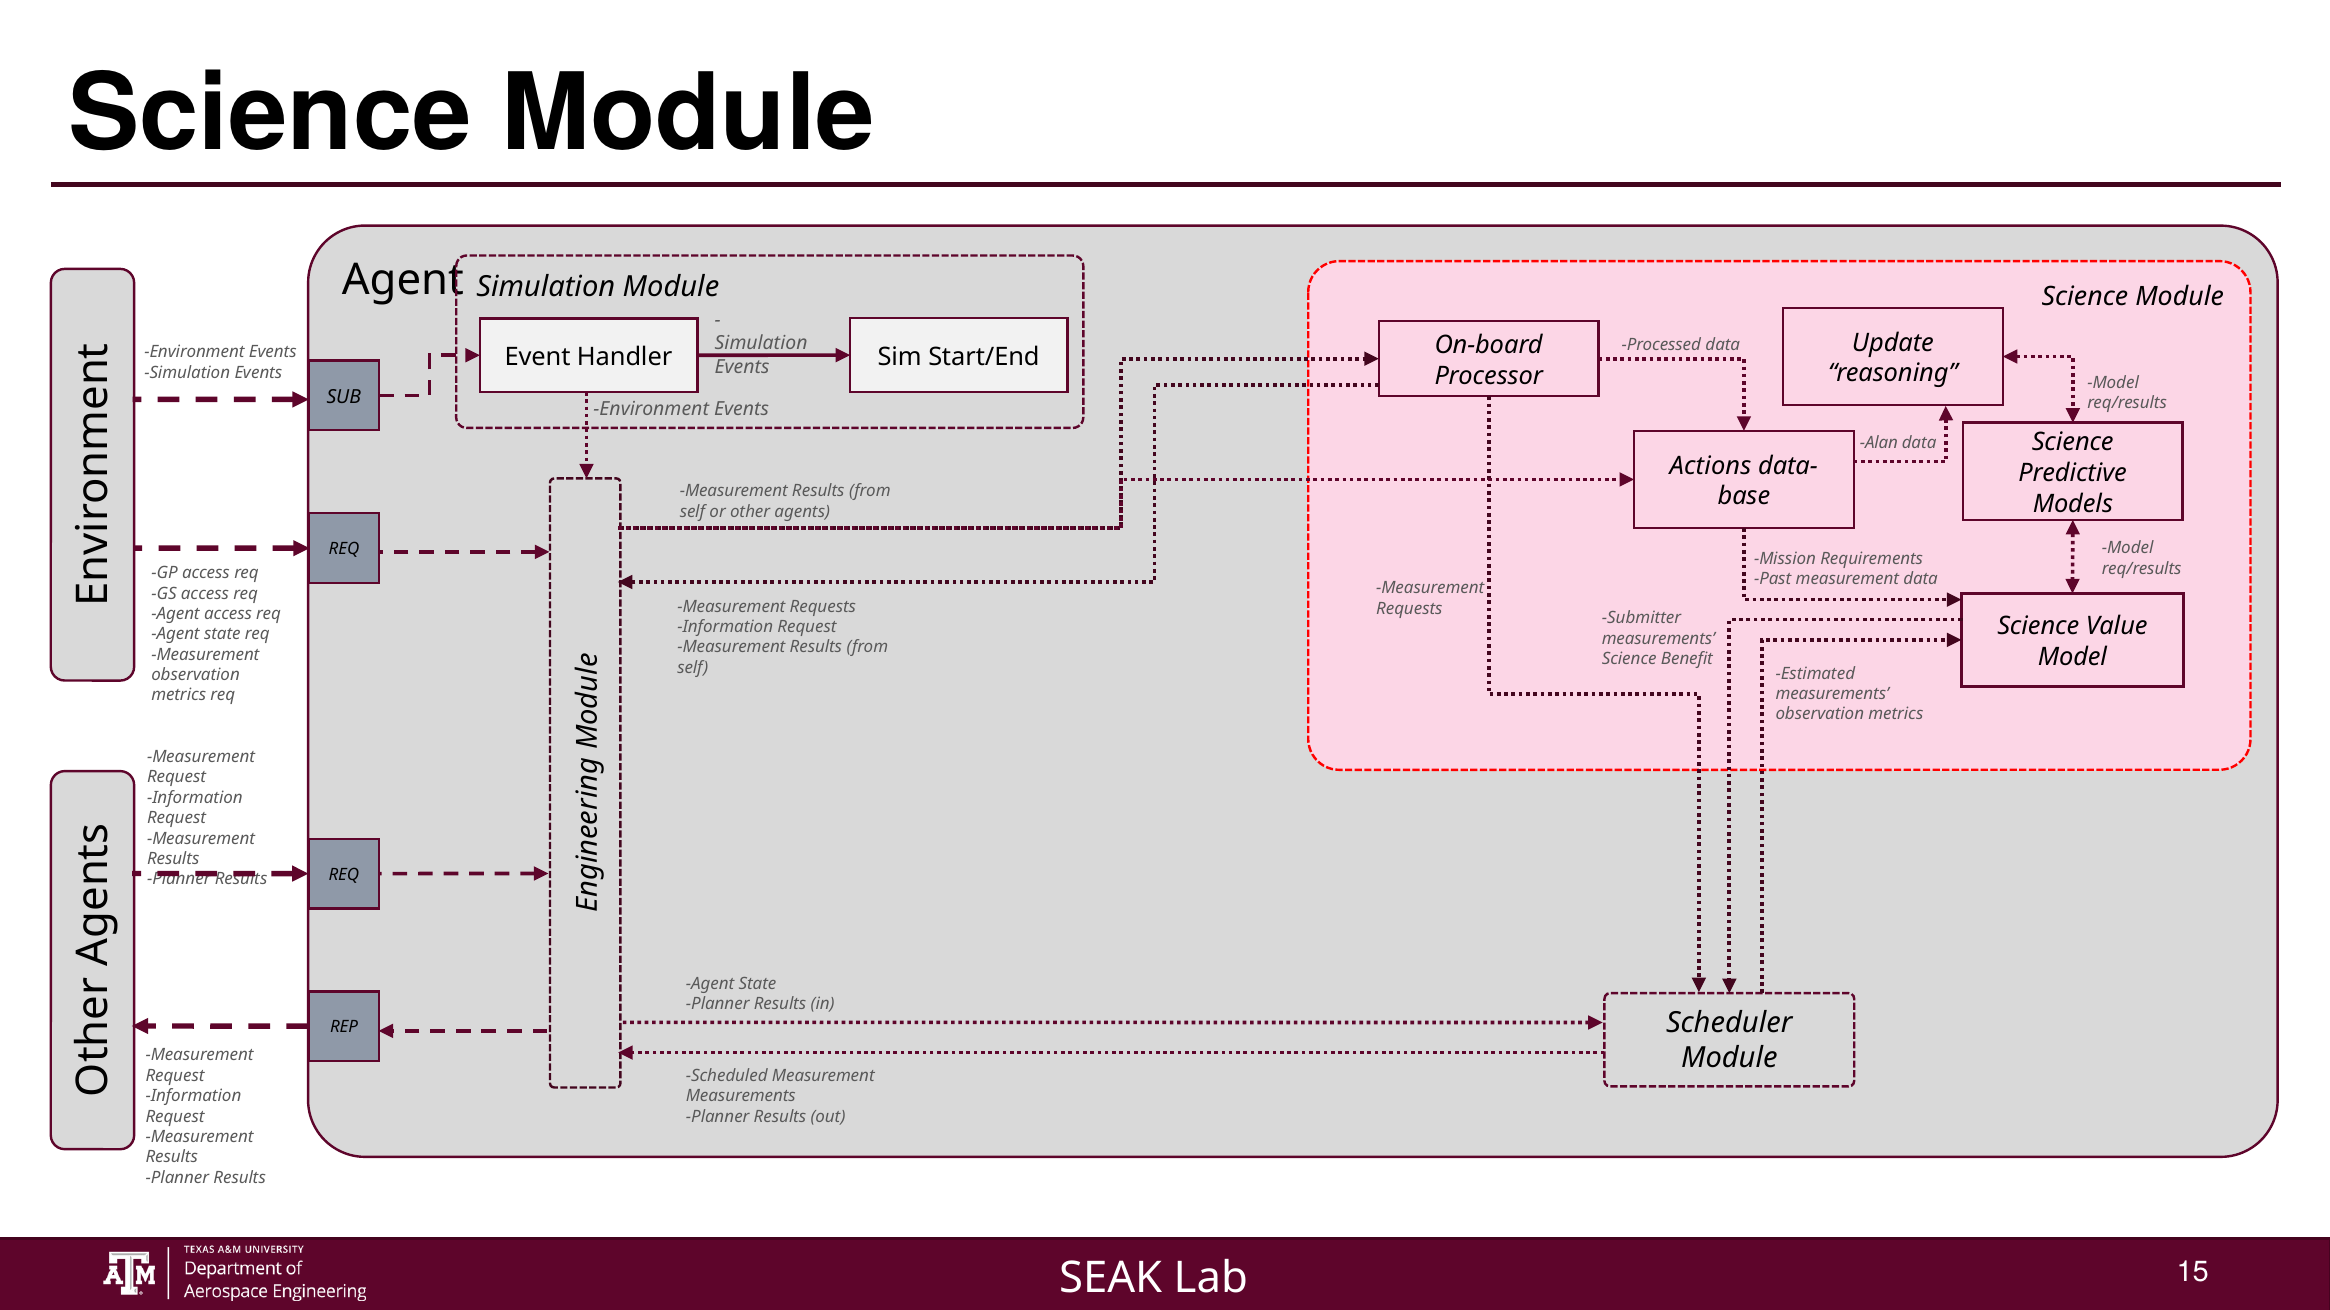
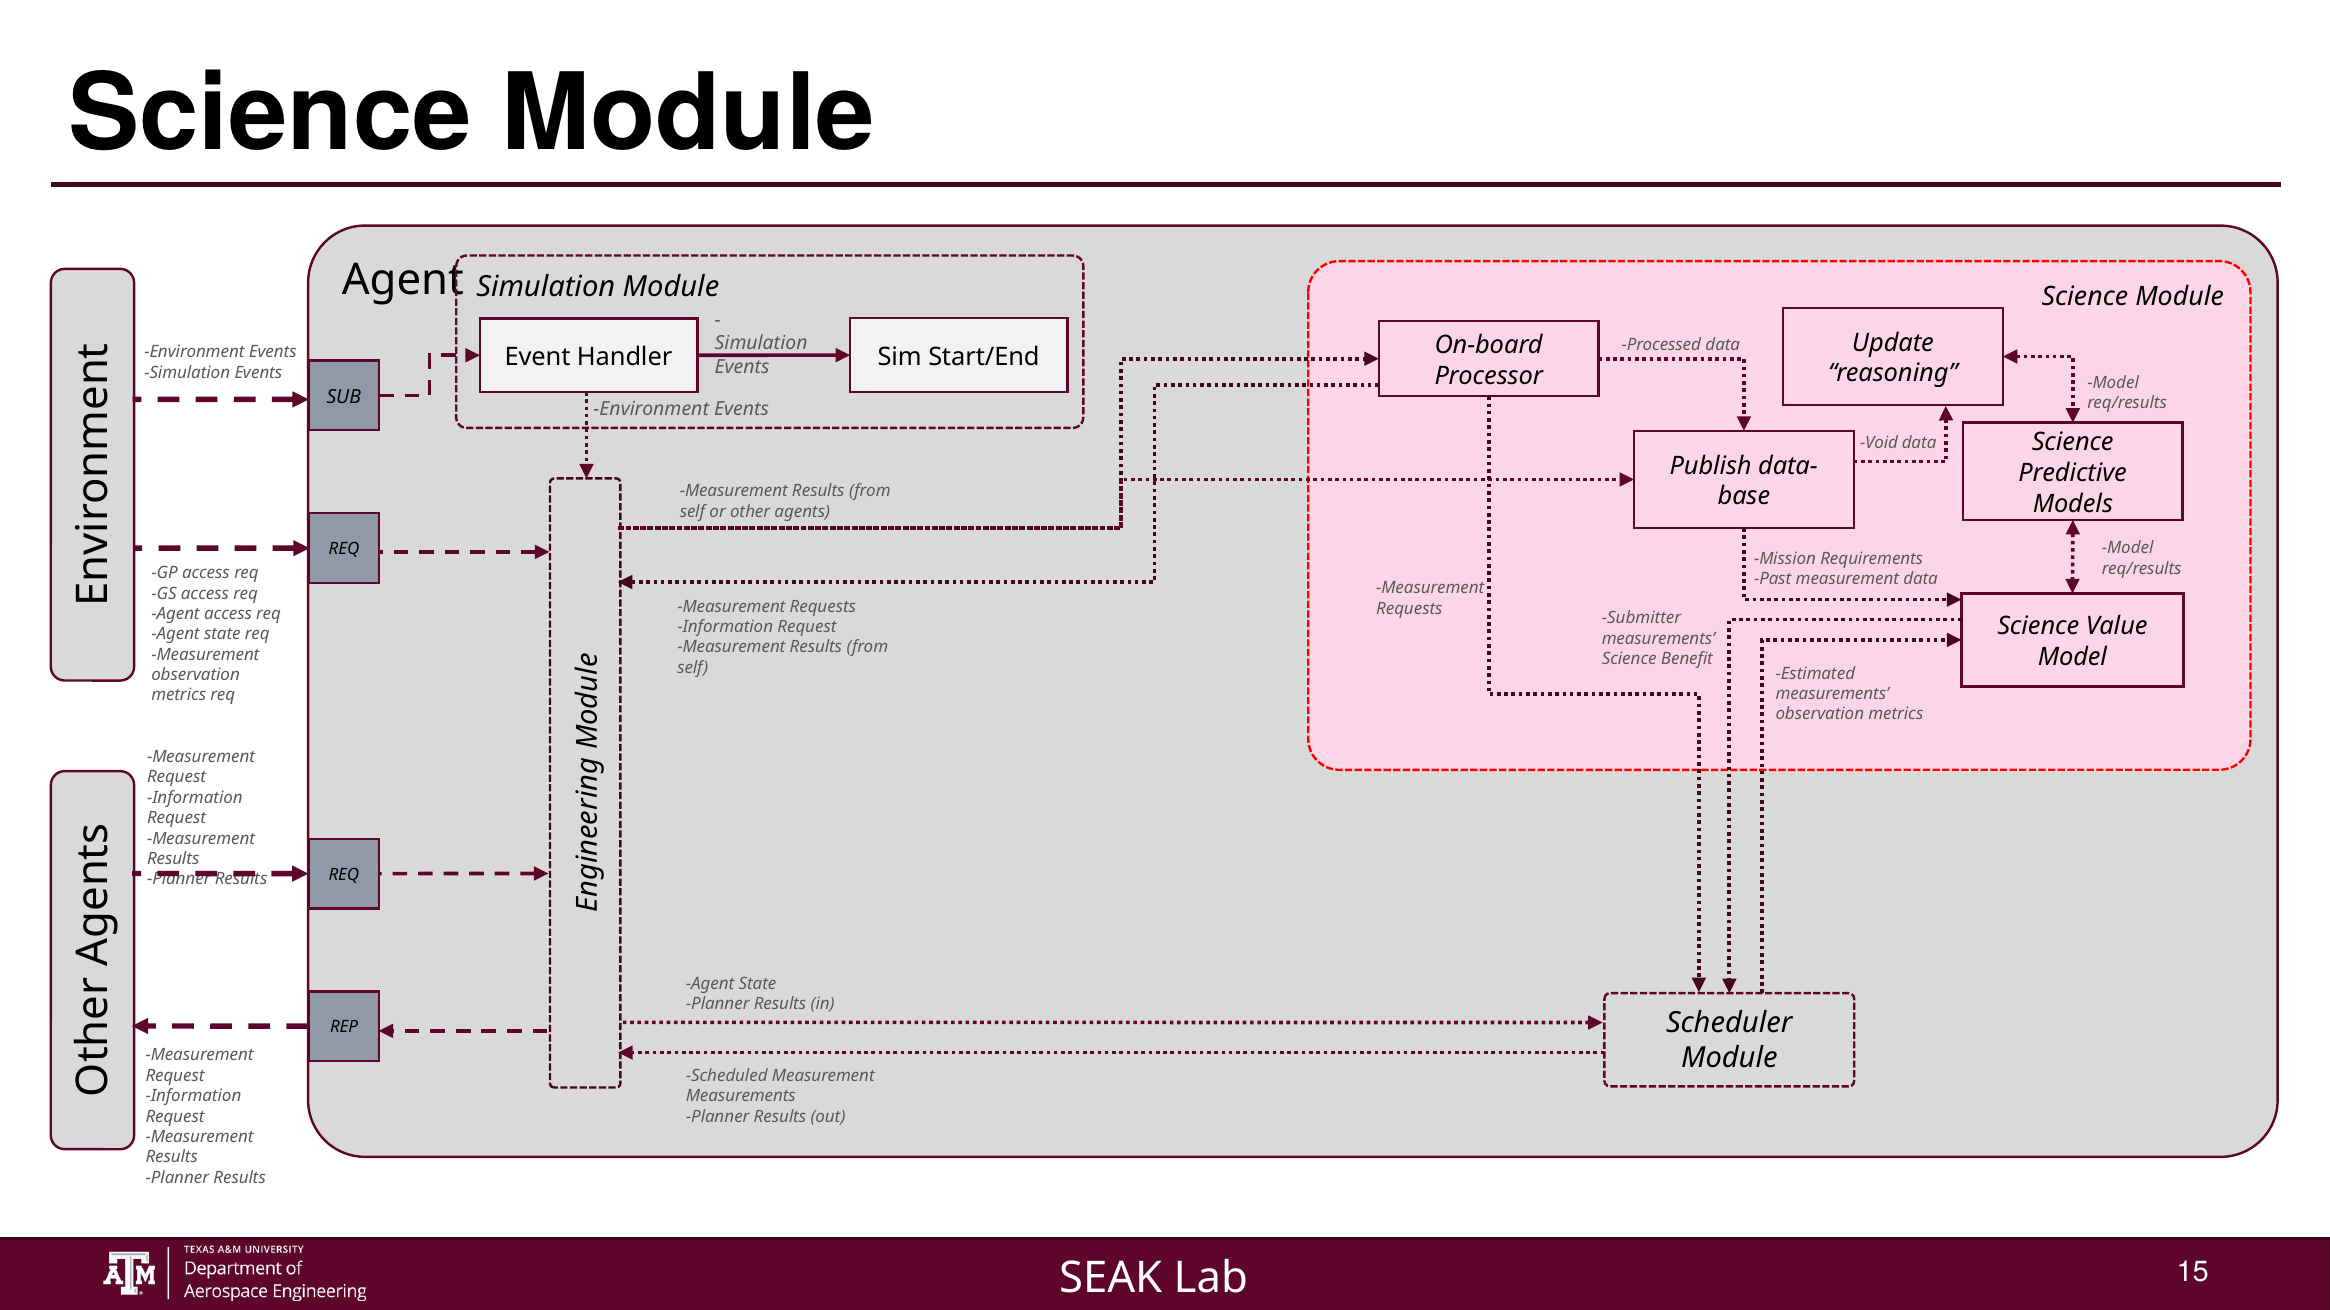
Alan: Alan -> Void (1879, 444)
Actions: Actions -> Publish (1711, 466)
